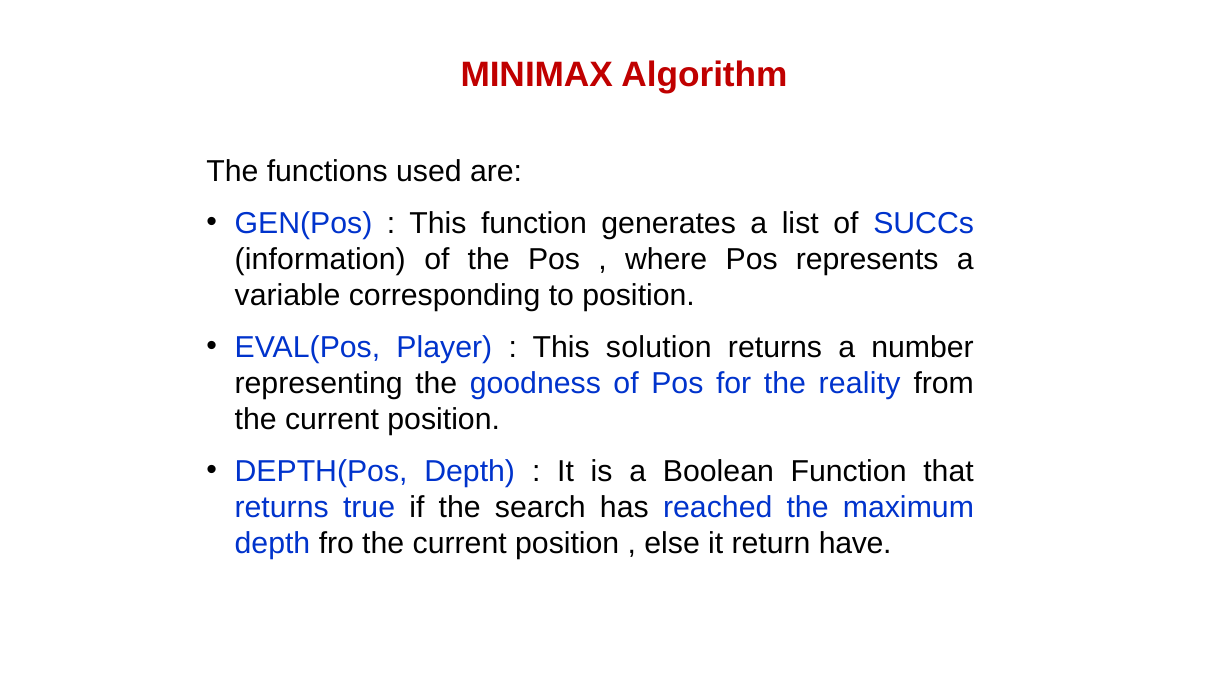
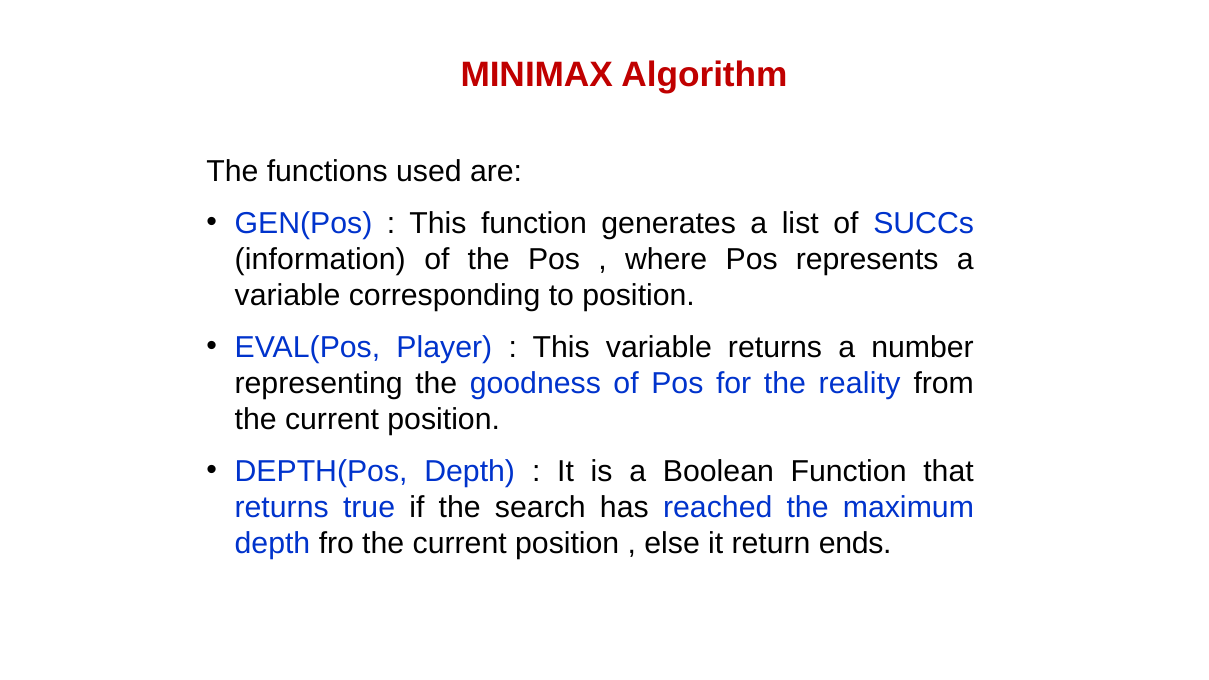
This solution: solution -> variable (659, 347)
have: have -> ends (855, 544)
